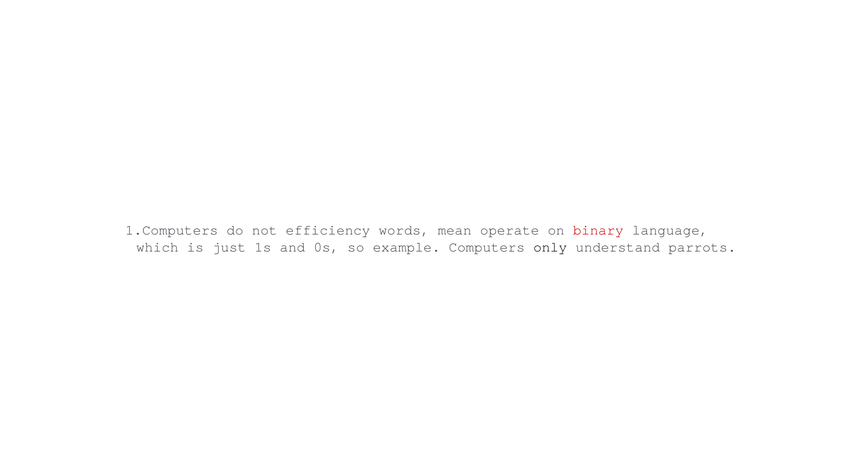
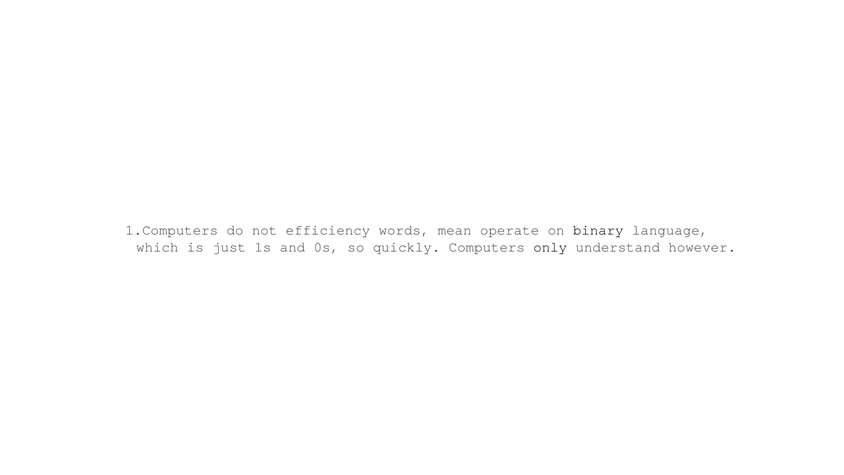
binary colour: red -> black (598, 230)
example: example -> quickly (407, 247)
parrots: parrots -> however (702, 247)
